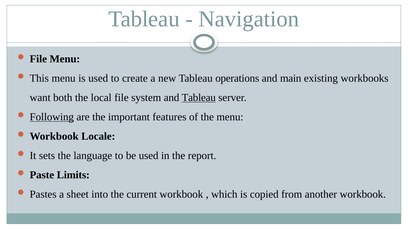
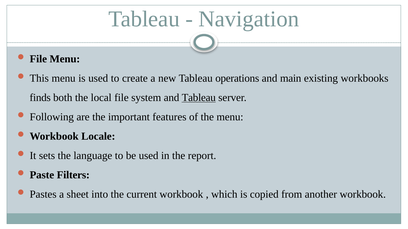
want: want -> finds (40, 98)
Following underline: present -> none (52, 117)
Limits: Limits -> Filters (73, 175)
